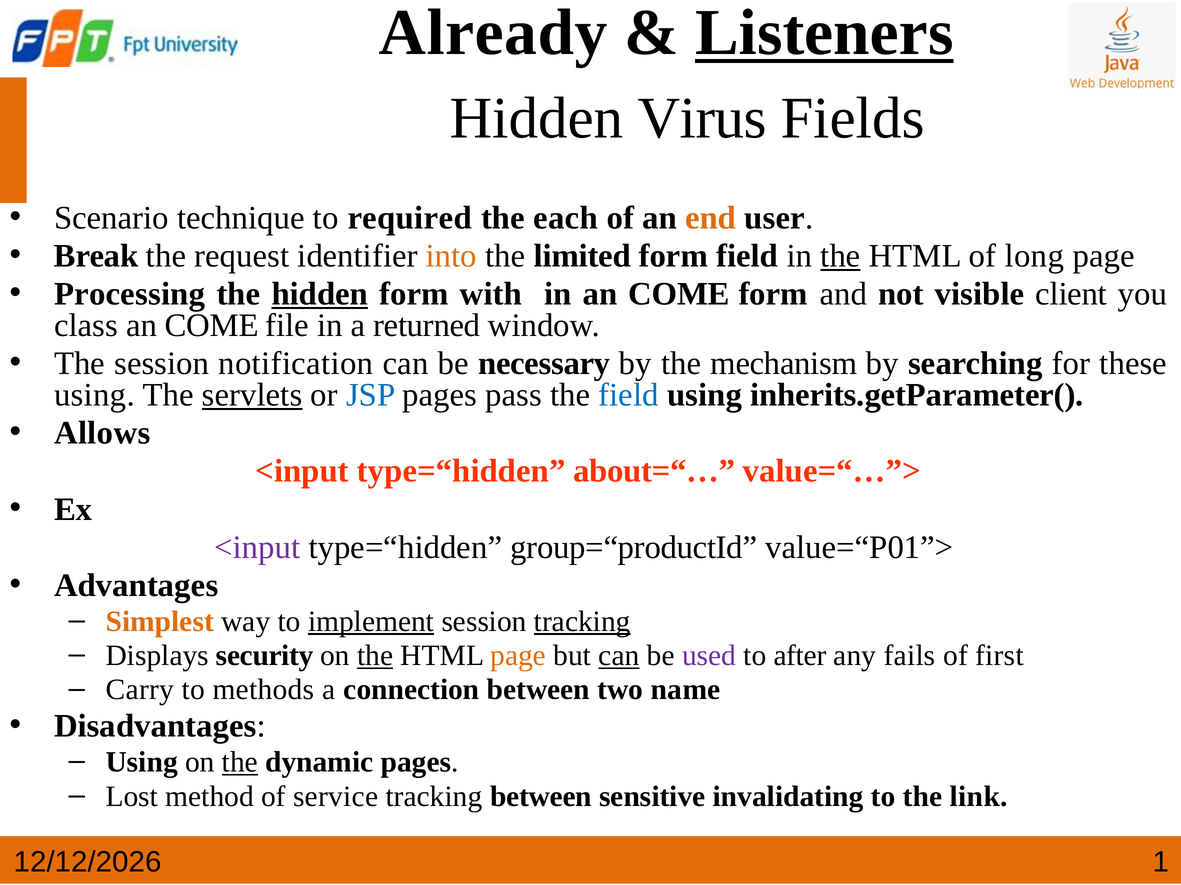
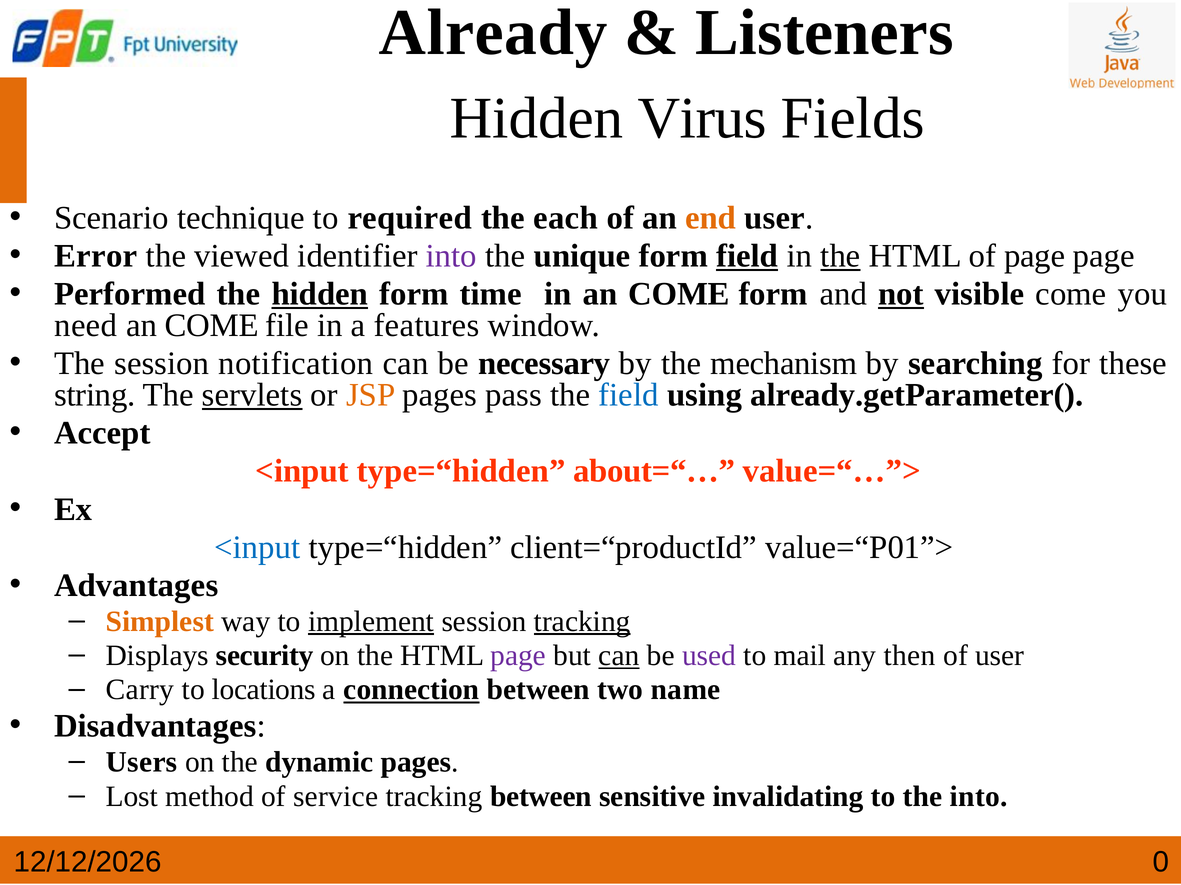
Listeners underline: present -> none (824, 33)
Break: Break -> Error (96, 256)
request: request -> viewed (242, 256)
into colour: orange -> purple (451, 256)
limited: limited -> unique (582, 256)
field underline: none -> present (747, 256)
of long: long -> page (1035, 256)
Processing: Processing -> Performed (130, 294)
with: with -> time (491, 294)
not underline: none -> present (901, 294)
visible client: client -> come (1071, 294)
class: class -> need (86, 326)
returned: returned -> features (427, 326)
using: using -> string (95, 395)
JSP colour: blue -> orange (371, 395)
inherits.getParameter(: inherits.getParameter( -> already.getParameter( (917, 395)
Allows: Allows -> Accept (102, 433)
<input colour: purple -> blue (257, 548)
group=“productId: group=“productId -> client=“productId (634, 548)
the underline: present -> none (375, 656)
page colour: orange -> purple (518, 656)
after: after -> mail (800, 656)
fails: fails -> then (910, 656)
of first: first -> user (1000, 656)
methods: methods -> locations (264, 690)
connection underline: none -> present (411, 690)
Using: Using -> Users (142, 763)
the underline: present -> none (240, 763)
the link: link -> into (979, 797)
1: 1 -> 0 (1161, 863)
